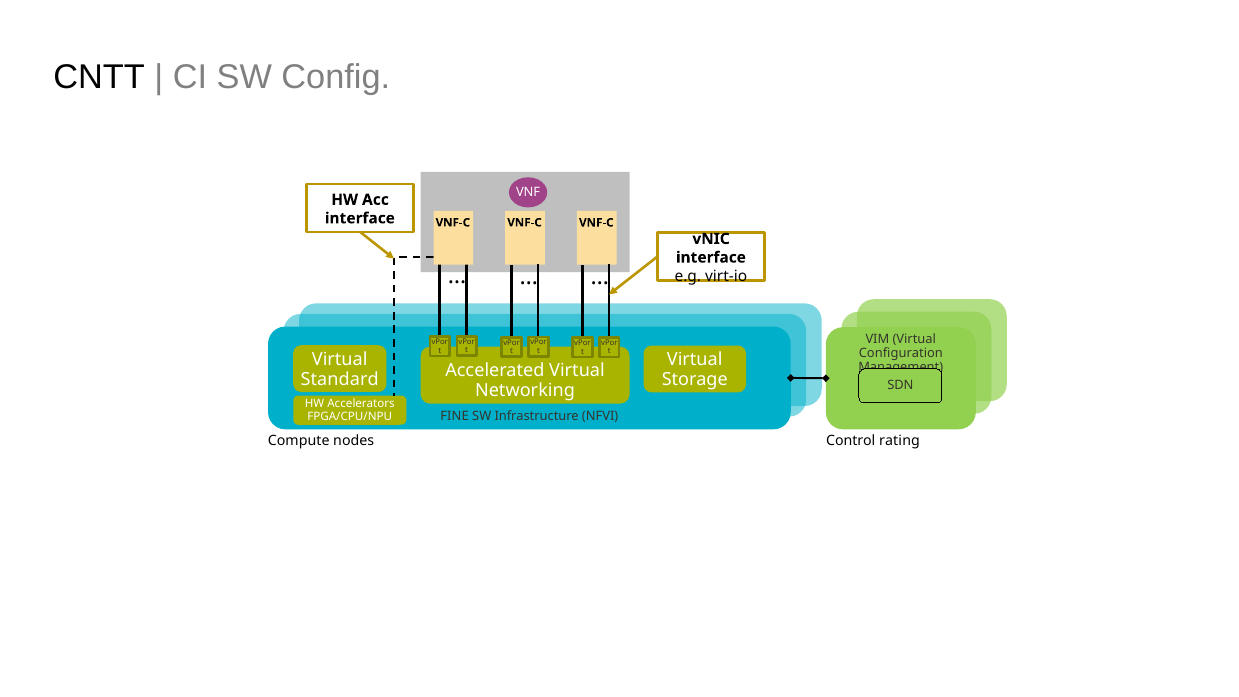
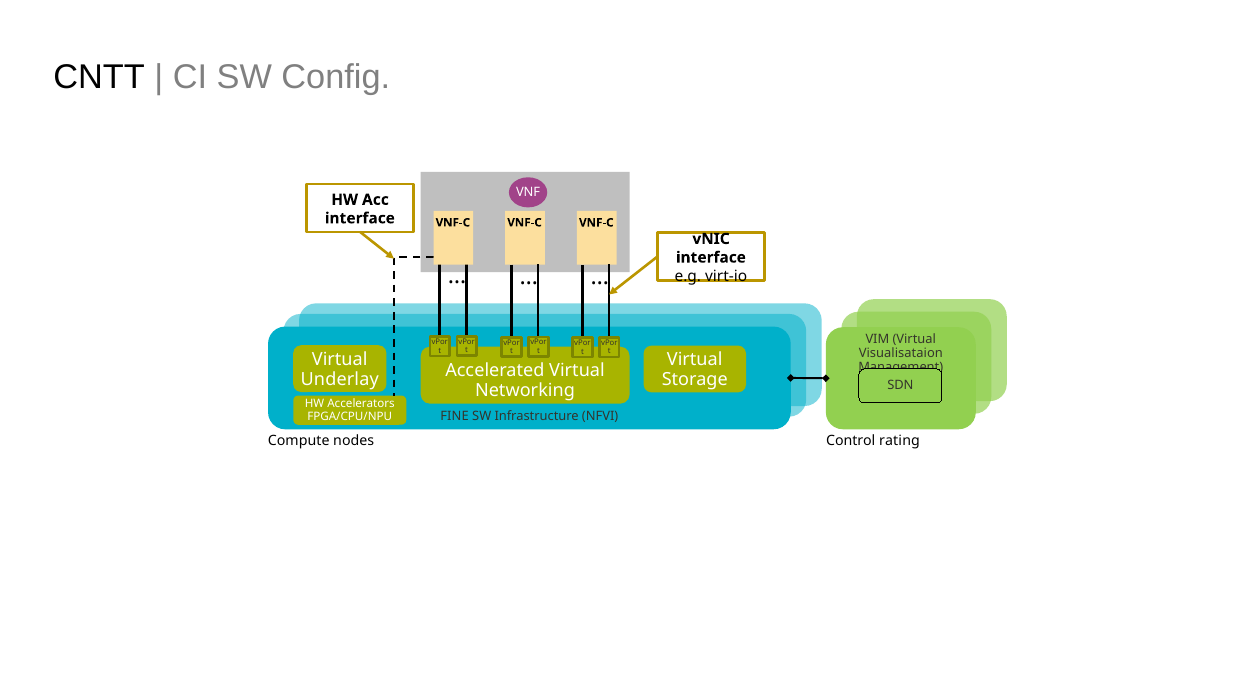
Configuration: Configuration -> Visualisataion (901, 354)
Standard: Standard -> Underlay (340, 379)
